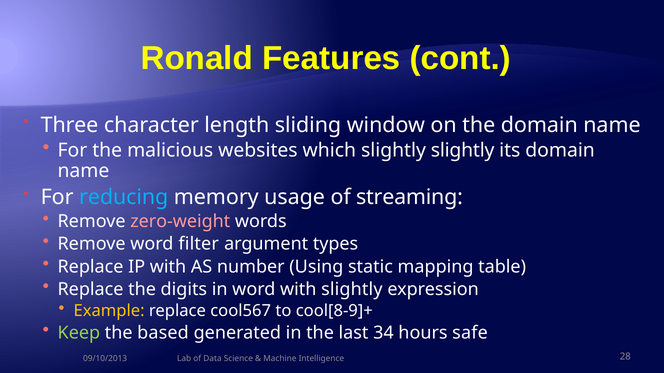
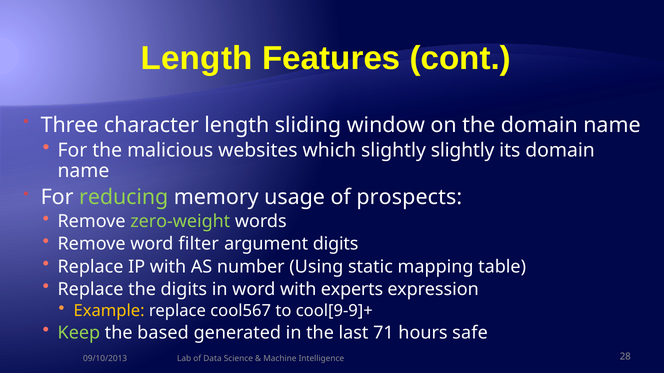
Ronald: Ronald -> Length (197, 58)
reducing colour: light blue -> light green (124, 198)
streaming: streaming -> prospects (409, 198)
zero-weight colour: pink -> light green (180, 222)
argument types: types -> digits (336, 244)
with slightly: slightly -> experts (352, 290)
cool[8-9]+: cool[8-9]+ -> cool[9-9]+ (334, 311)
34: 34 -> 71 (383, 333)
